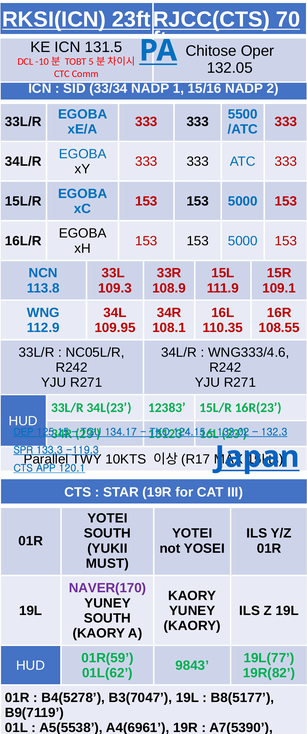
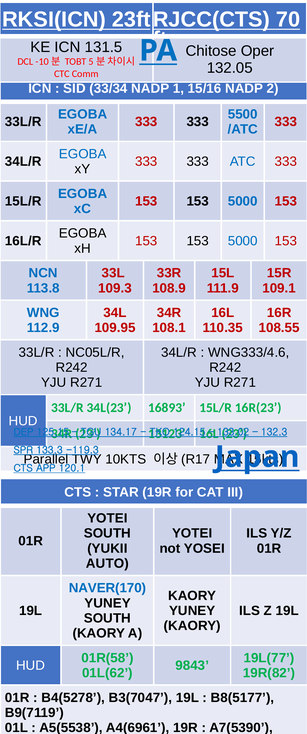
12383: 12383 -> 16893 (167, 408)
MUST: MUST -> AUTO (107, 564)
NAVER(170 colour: purple -> blue (107, 589)
01R(59: 01R(59 -> 01R(58 (107, 658)
